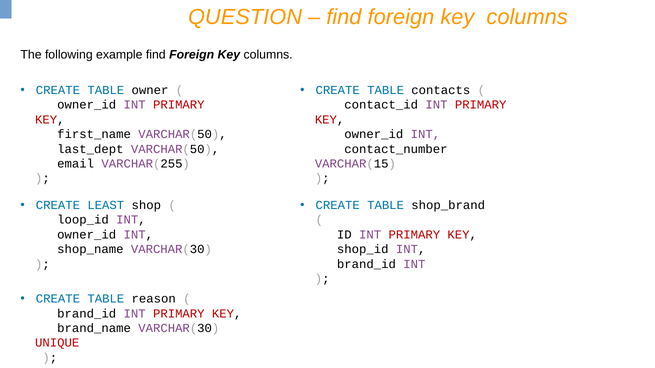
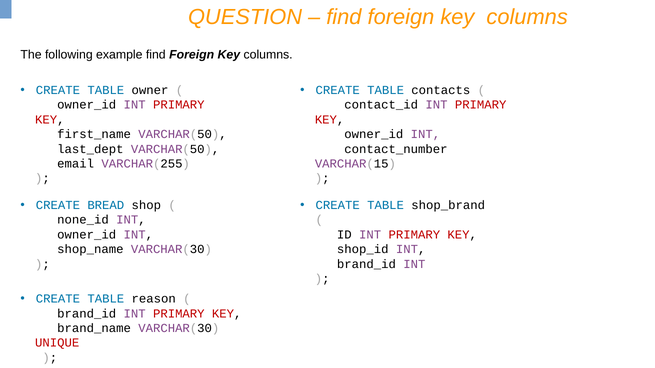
LEAST: LEAST -> BREAD (106, 205)
loop_id: loop_id -> none_id (83, 220)
